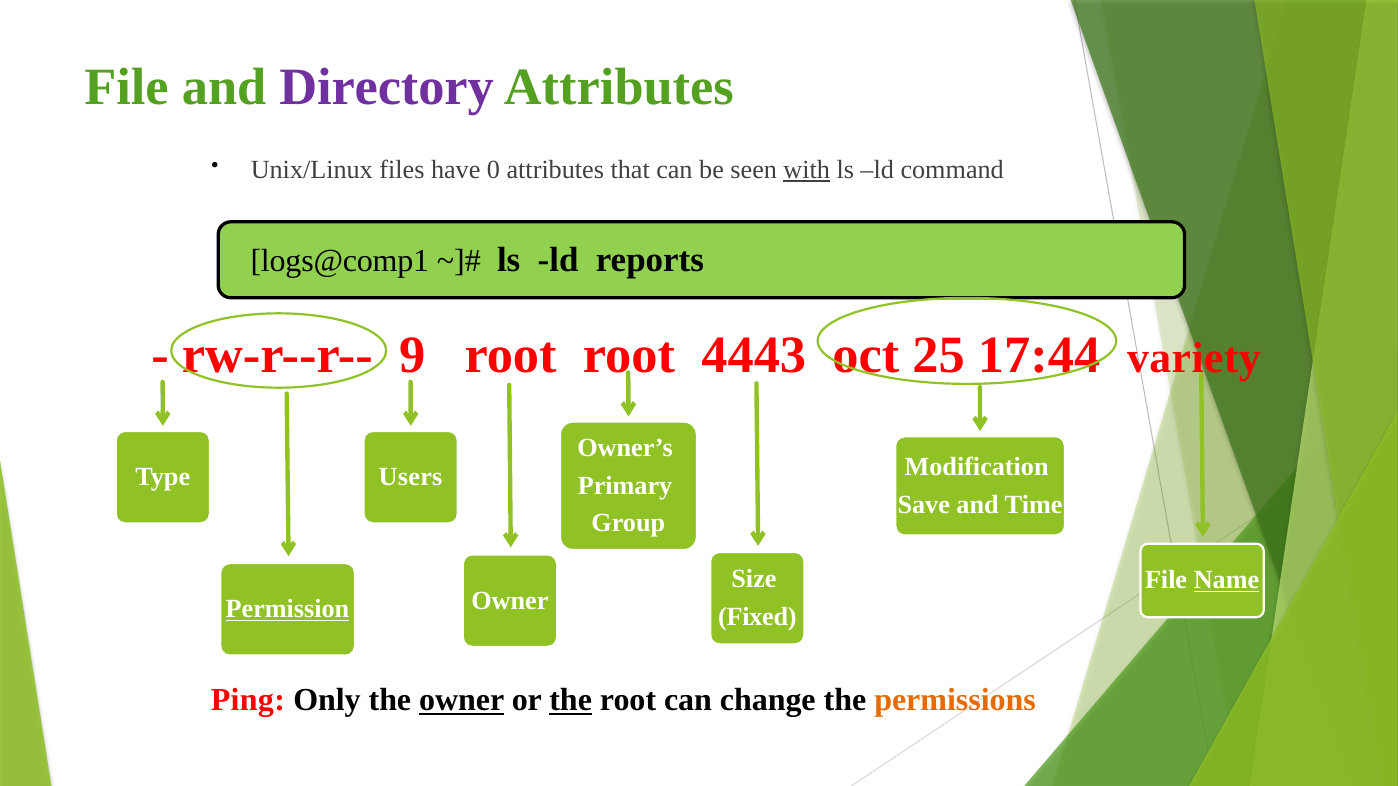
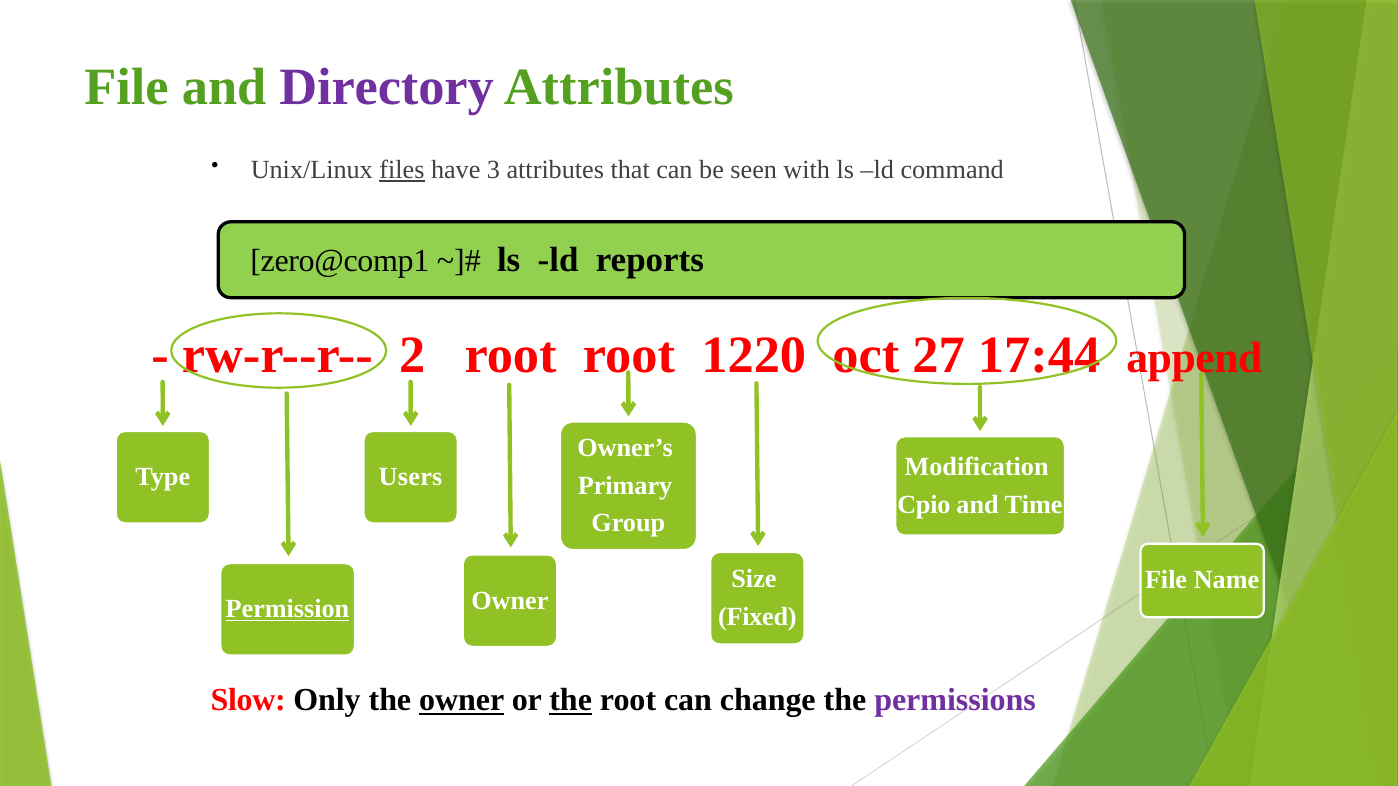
files underline: none -> present (402, 170)
0: 0 -> 3 (493, 170)
with underline: present -> none (807, 170)
logs@comp1: logs@comp1 -> zero@comp1 (340, 261)
9: 9 -> 2 (412, 355)
4443: 4443 -> 1220 (754, 355)
25: 25 -> 27 (939, 355)
variety: variety -> append (1194, 358)
Save: Save -> Cpio (924, 505)
Name underline: present -> none (1226, 581)
Ping: Ping -> Slow (248, 701)
permissions colour: orange -> purple (955, 701)
